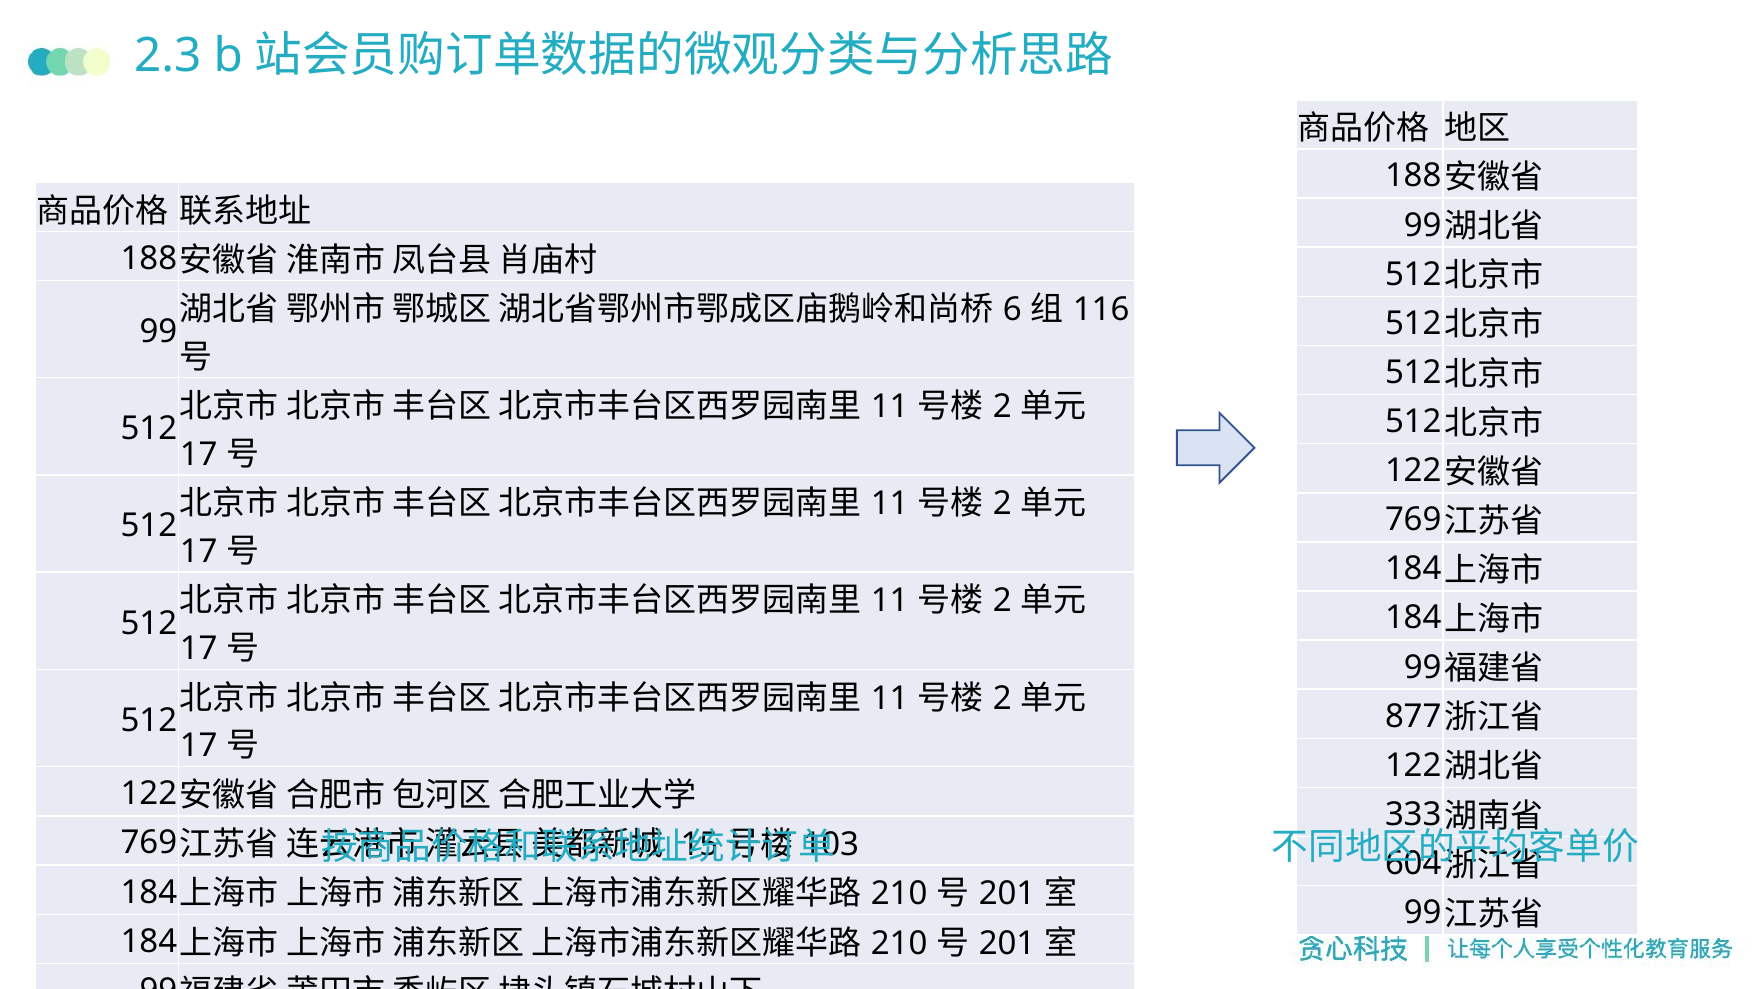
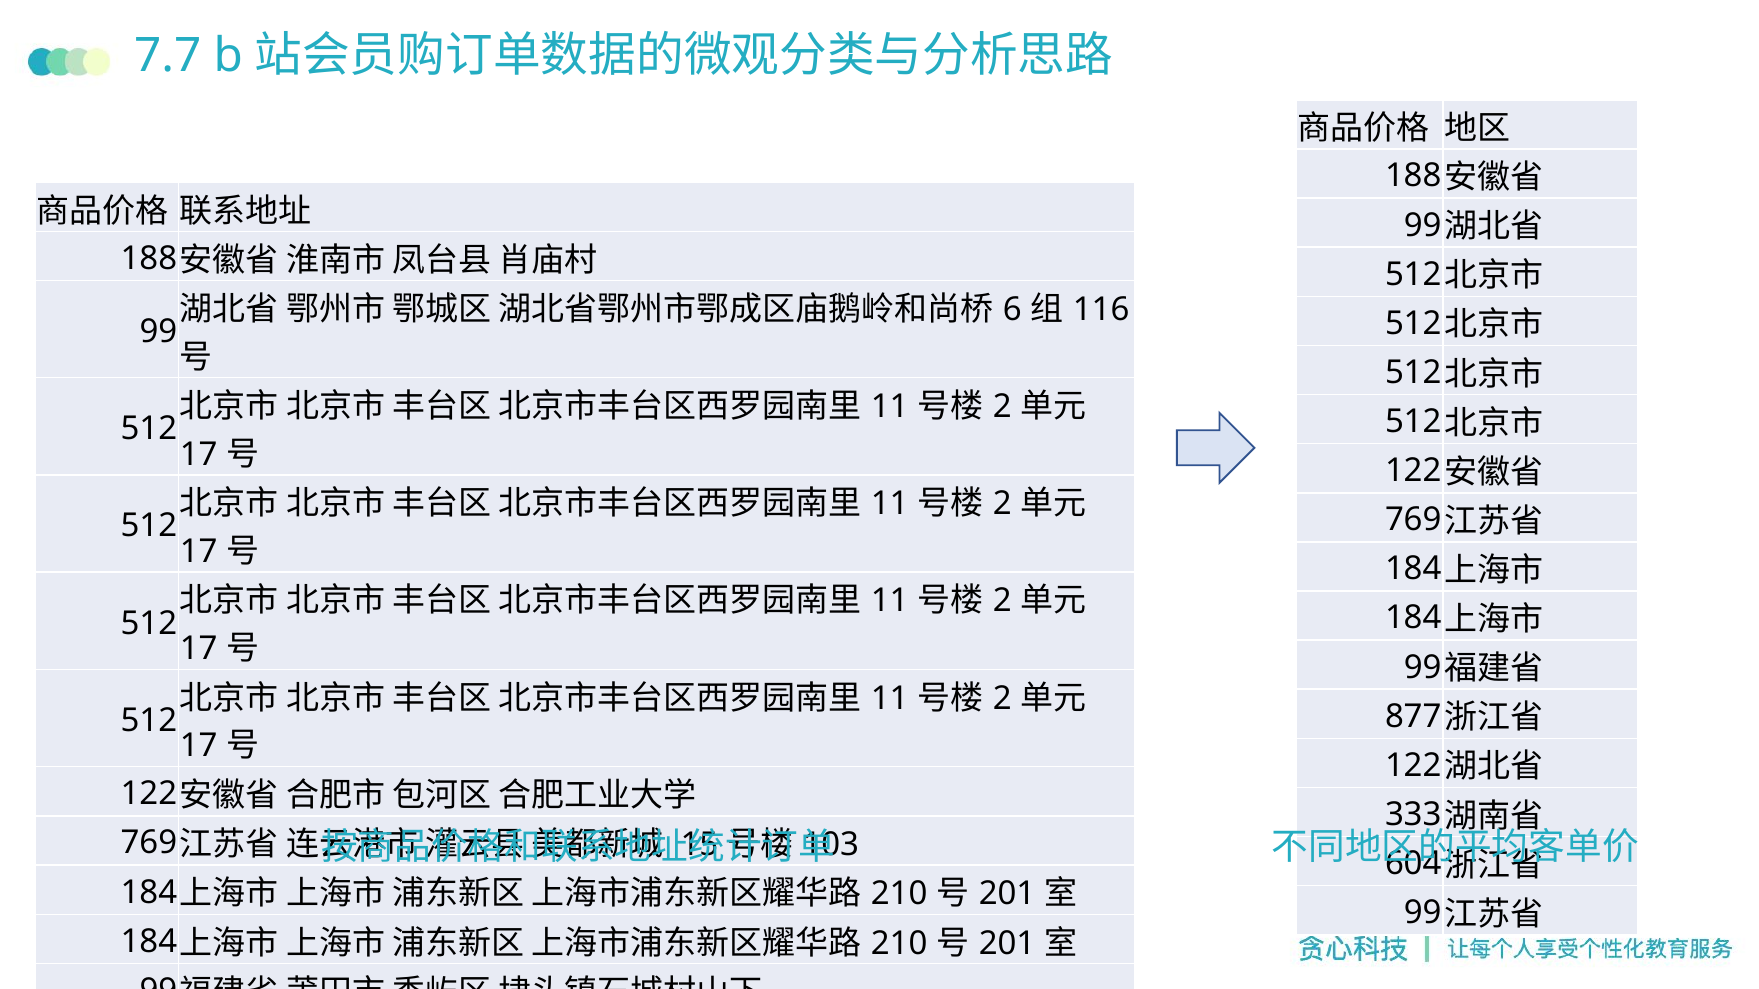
2.3: 2.3 -> 7.7 (168, 56)
